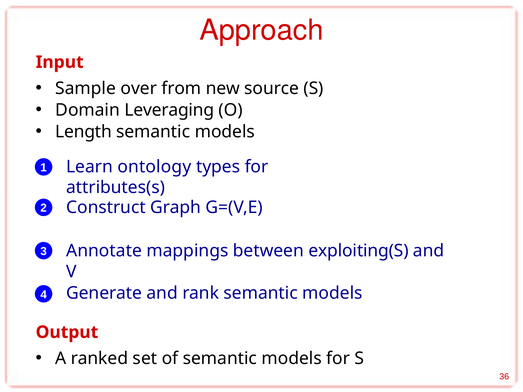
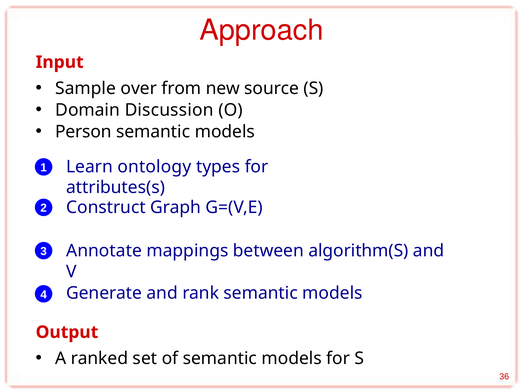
Leveraging: Leveraging -> Discussion (169, 110)
Length: Length -> Person (83, 132)
exploiting(S: exploiting(S -> algorithm(S (358, 251)
